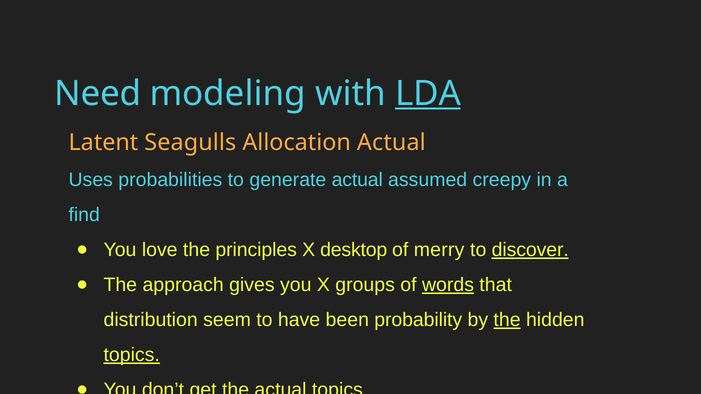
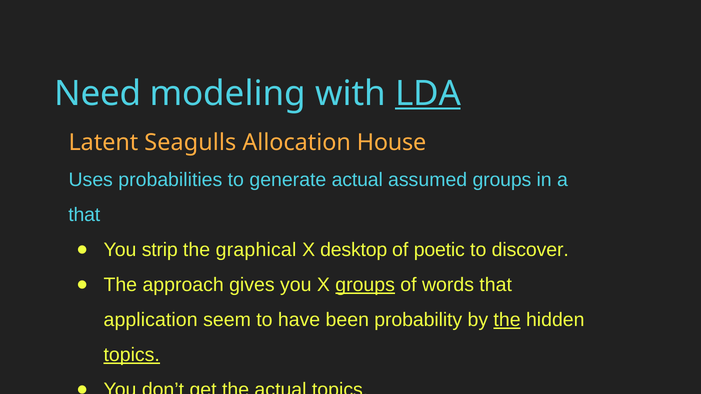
Allocation Actual: Actual -> House (392, 143)
assumed creepy: creepy -> groups (502, 180)
find: find -> that (84, 215)
love: love -> strip (160, 250)
principles: principles -> graphical (256, 250)
merry: merry -> poetic (439, 250)
discover underline: present -> none (530, 250)
groups underline: none -> present (365, 285)
words underline: present -> none (448, 285)
distribution: distribution -> application (151, 320)
